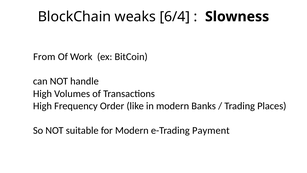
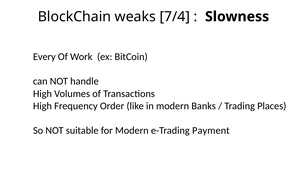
6/4: 6/4 -> 7/4 (175, 17)
From: From -> Every (44, 57)
